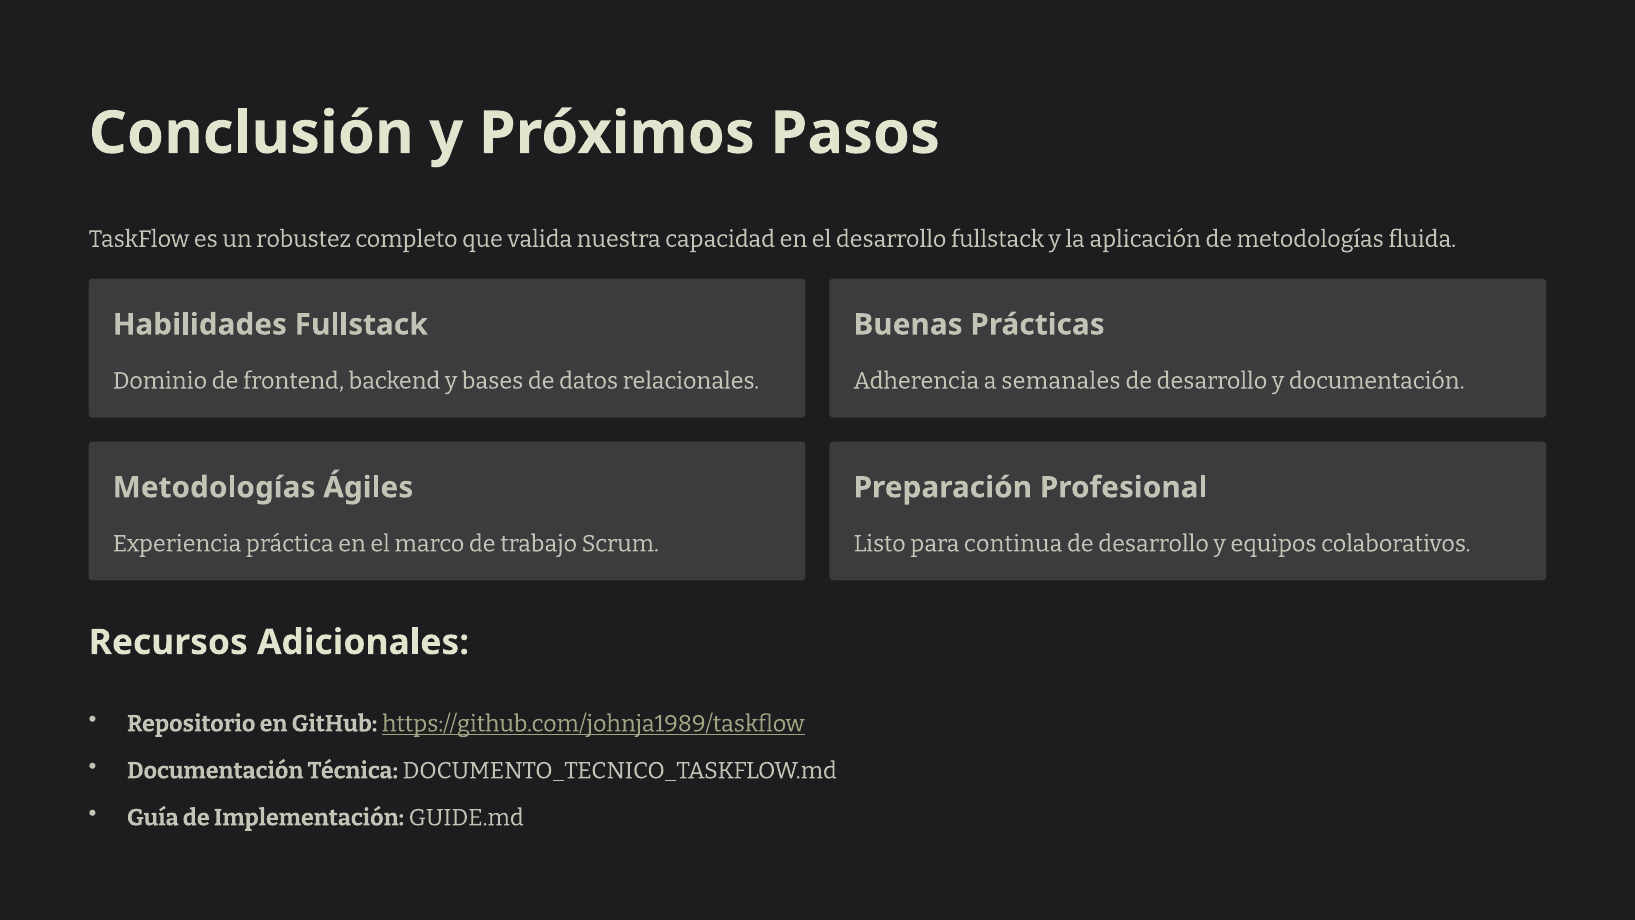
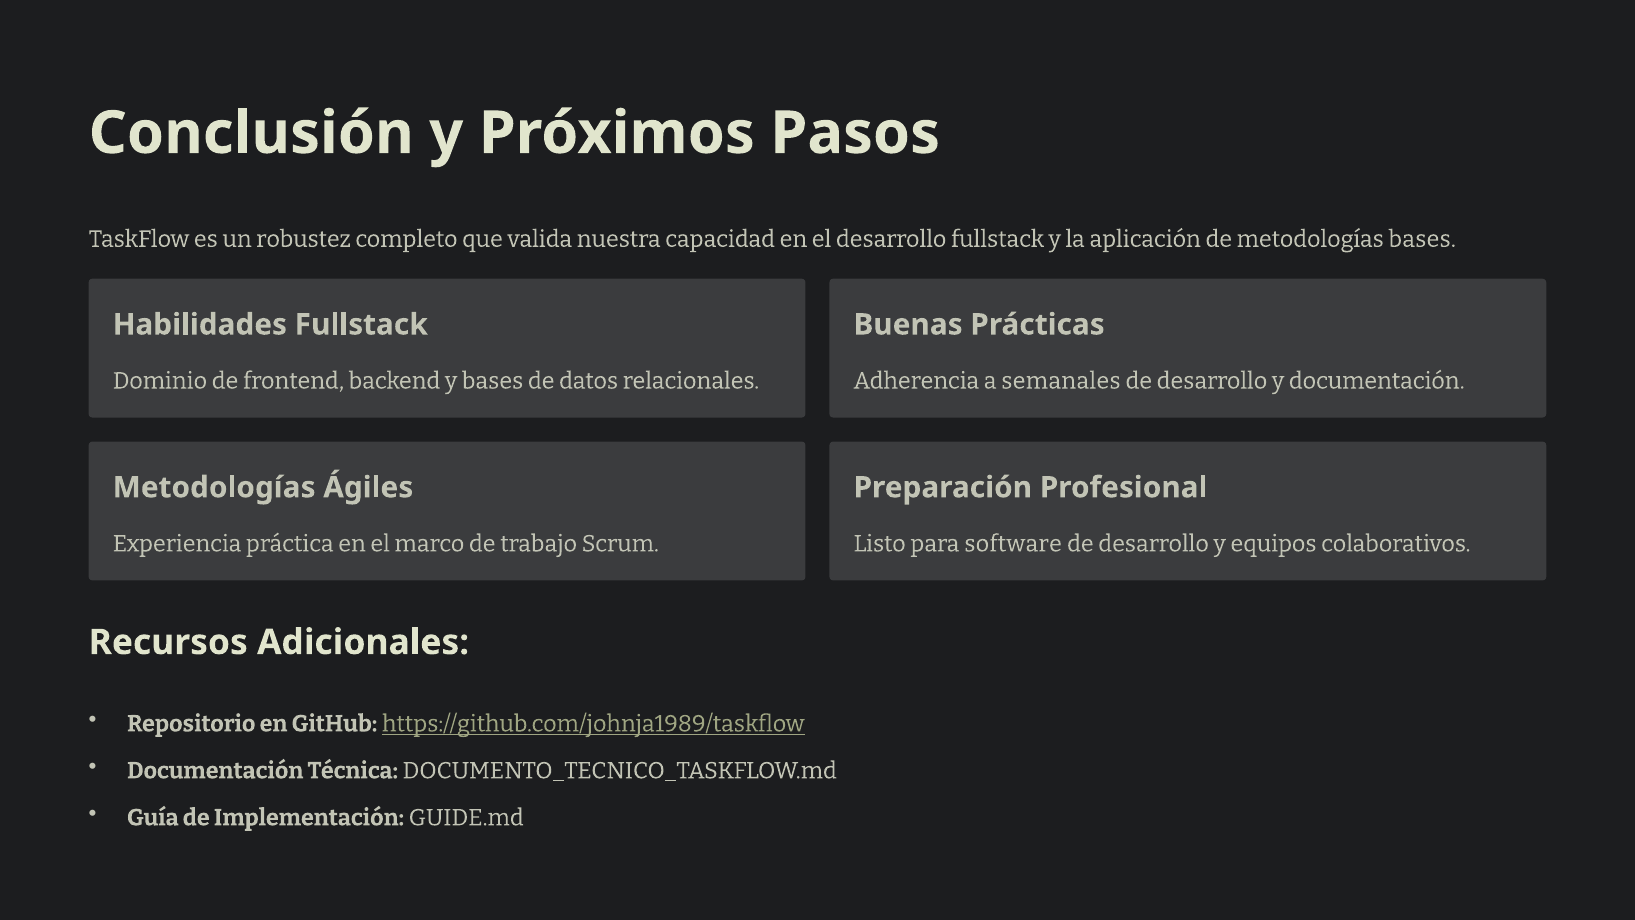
metodologías fluida: fluida -> bases (1422, 239)
continua: continua -> software (1013, 544)
